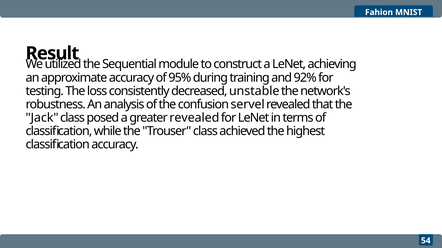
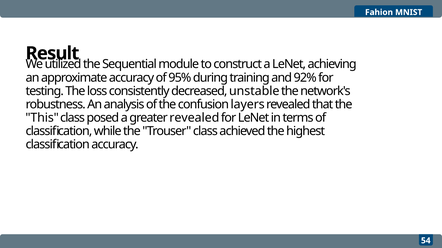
servel: servel -> layers (248, 105)
Jack: Jack -> This (42, 118)
